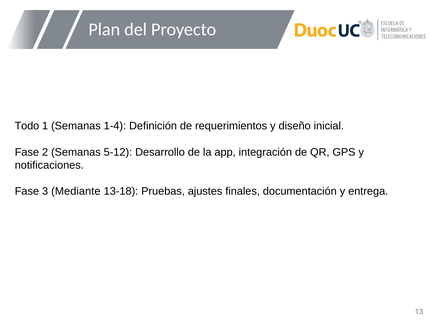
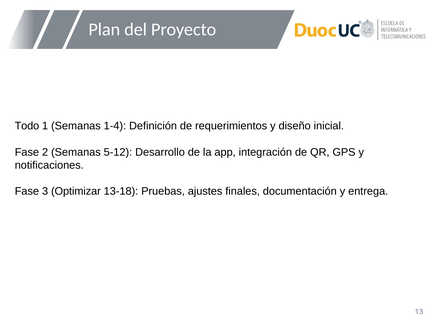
Mediante: Mediante -> Optimizar (76, 191)
